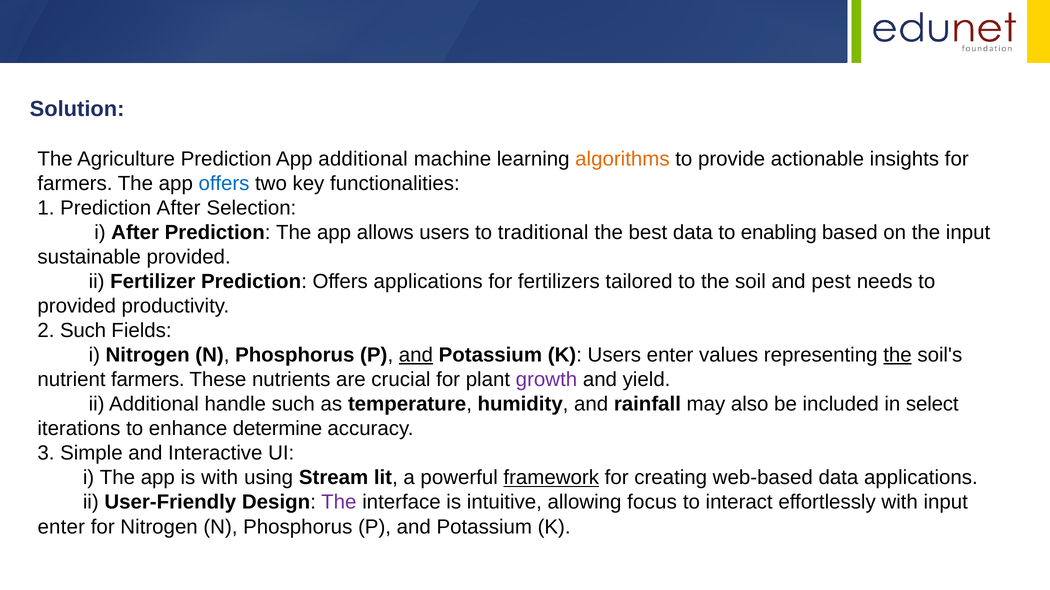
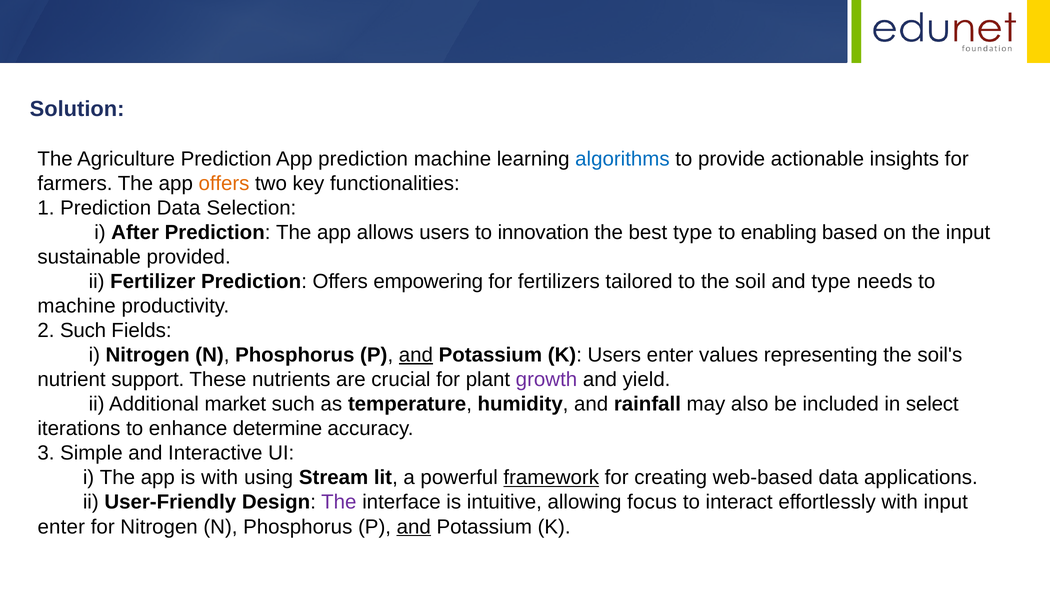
App additional: additional -> prediction (363, 159)
algorithms colour: orange -> blue (622, 159)
offers colour: blue -> orange (224, 184)
Prediction After: After -> Data (179, 208)
traditional: traditional -> innovation (543, 233)
best data: data -> type (693, 233)
Offers applications: applications -> empowering (428, 282)
and pest: pest -> type (831, 282)
provided: provided -> machine (77, 306)
the underline: present -> none (898, 355)
nutrient farmers: farmers -> support (148, 380)
handle: handle -> market (235, 405)
and underline: none -> present (414, 527)
